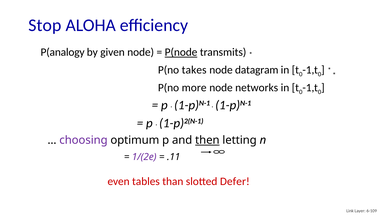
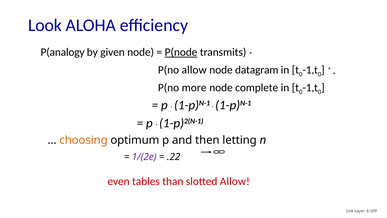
Stop: Stop -> Look (45, 25)
P(no takes: takes -> allow (194, 70)
networks: networks -> complete (257, 88)
choosing colour: purple -> orange (83, 140)
then underline: present -> none (207, 140)
.11: .11 -> .22 (174, 157)
slotted Defer: Defer -> Allow (235, 181)
